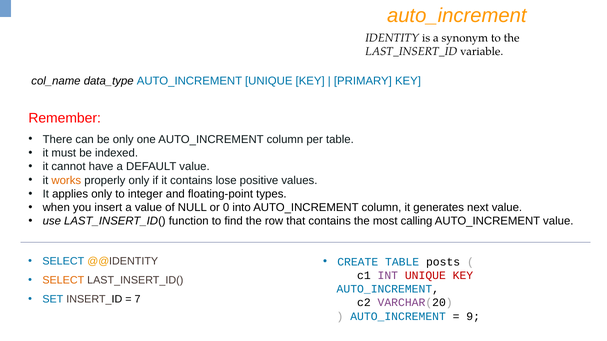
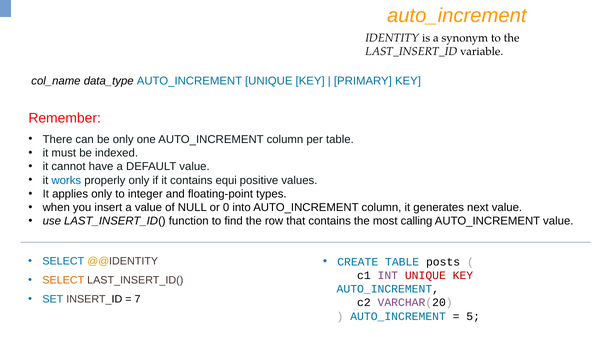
works colour: orange -> blue (66, 180)
lose: lose -> equi (226, 180)
9: 9 -> 5 (473, 317)
